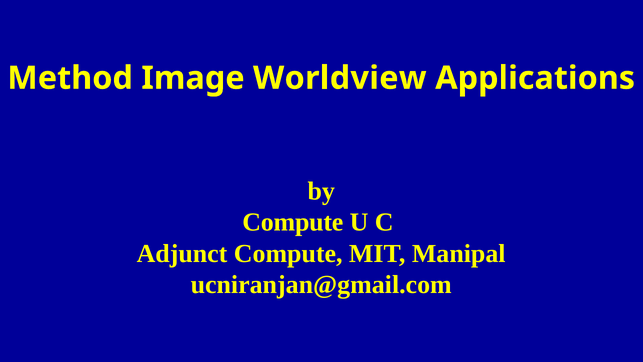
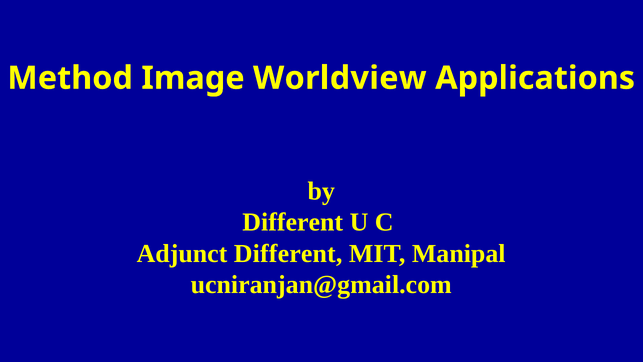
Compute: Compute -> Different (293, 222)
Adjunct Compute: Compute -> Different (288, 253)
